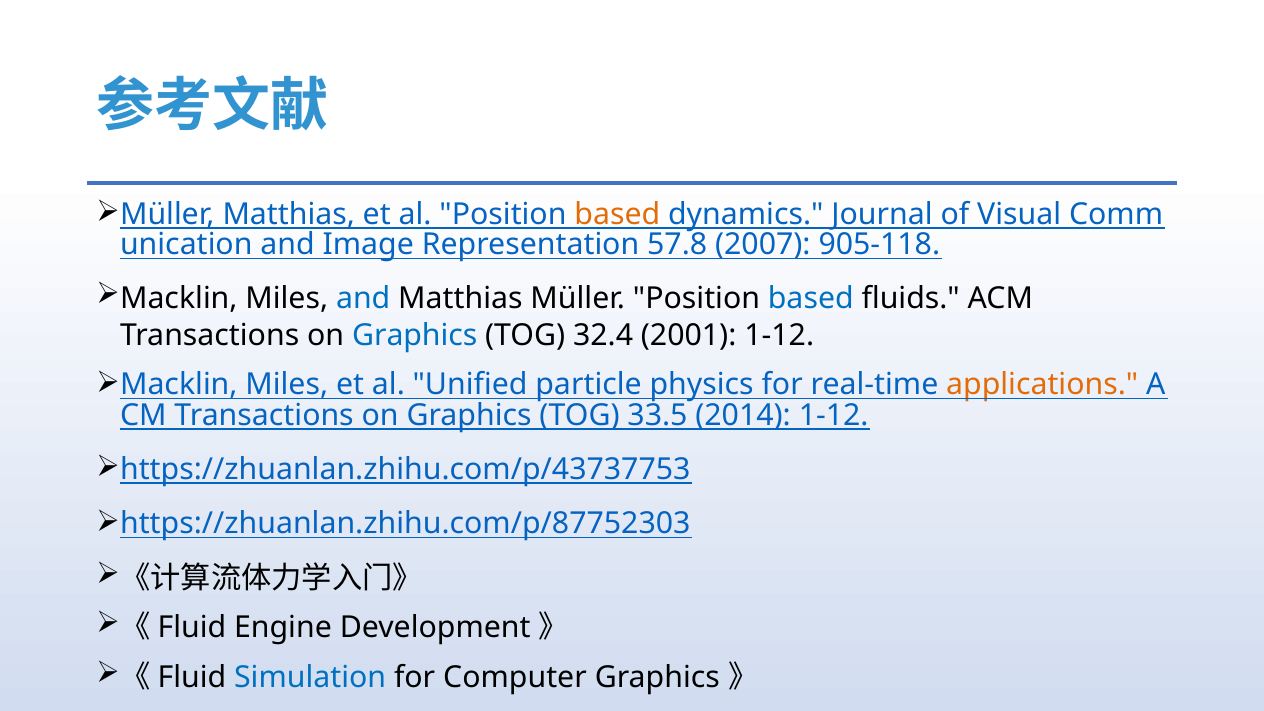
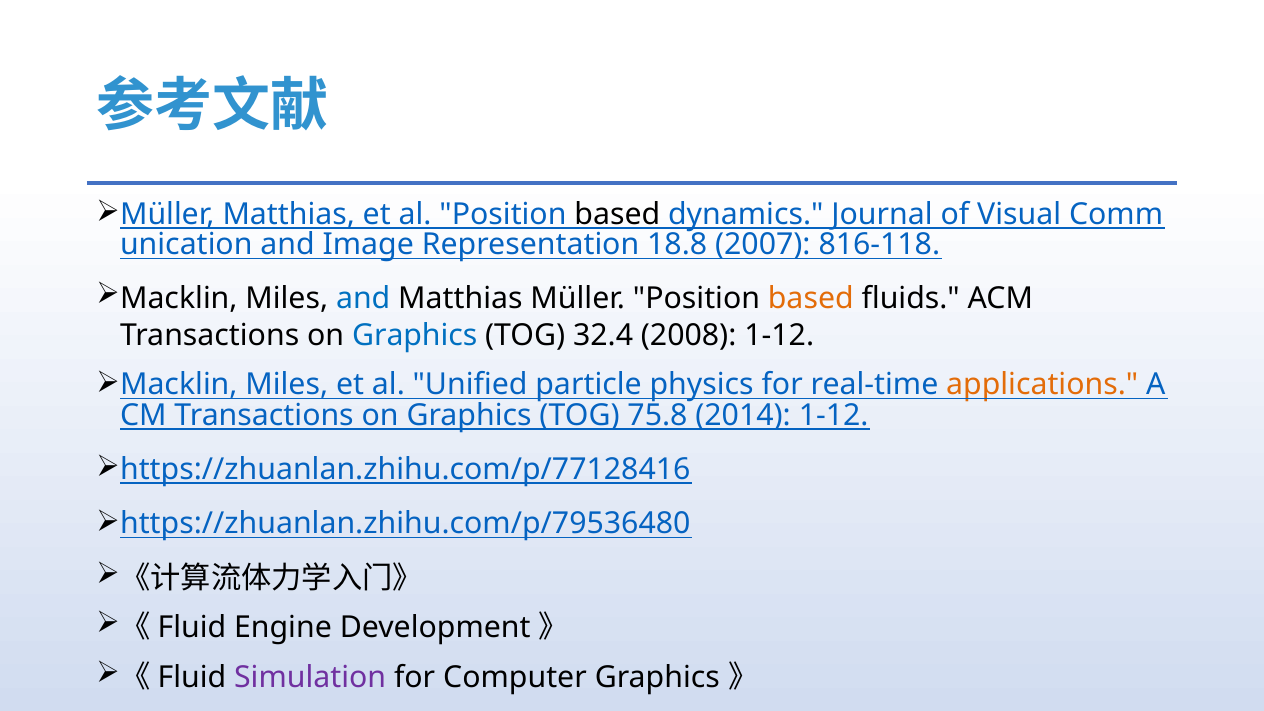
based colour: orange -> black (617, 214)
57.8: 57.8 -> 18.8 (677, 245)
905-118: 905-118 -> 816-118 (879, 245)
based colour: blue -> orange (811, 299)
2001: 2001 -> 2008 (689, 335)
33.5: 33.5 -> 75.8 (658, 415)
https://zhuanlan.zhihu.com/p/43737753: https://zhuanlan.zhihu.com/p/43737753 -> https://zhuanlan.zhihu.com/p/77128416 (405, 469)
https://zhuanlan.zhihu.com/p/87752303: https://zhuanlan.zhihu.com/p/87752303 -> https://zhuanlan.zhihu.com/p/79536480 (405, 524)
Simulation colour: blue -> purple (310, 677)
